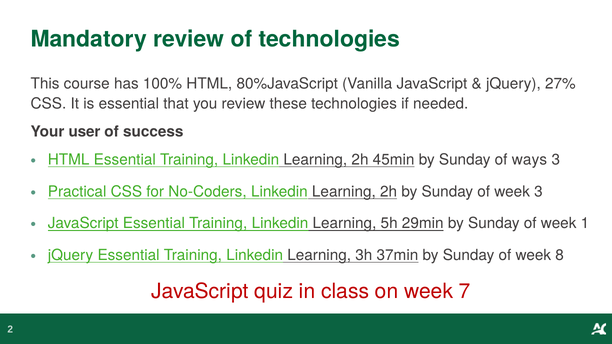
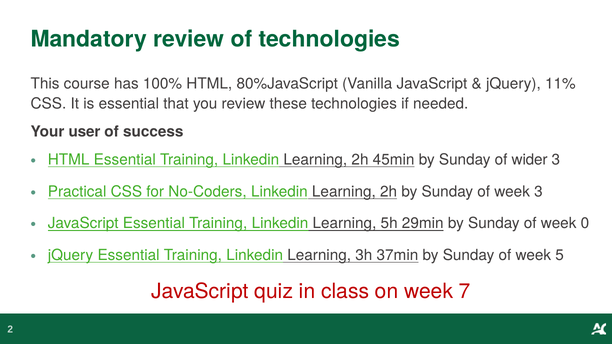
27%: 27% -> 11% (560, 84)
ways: ways -> wider (530, 160)
1: 1 -> 0 (585, 224)
8: 8 -> 5 (560, 255)
